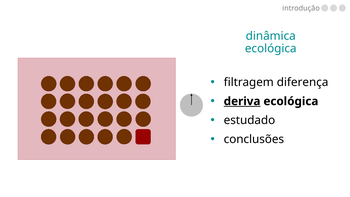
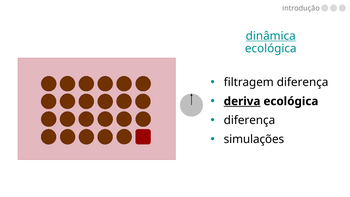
dinâmica underline: none -> present (271, 36)
estudado: estudado -> diferença (249, 120)
conclusões: conclusões -> simulações (254, 139)
